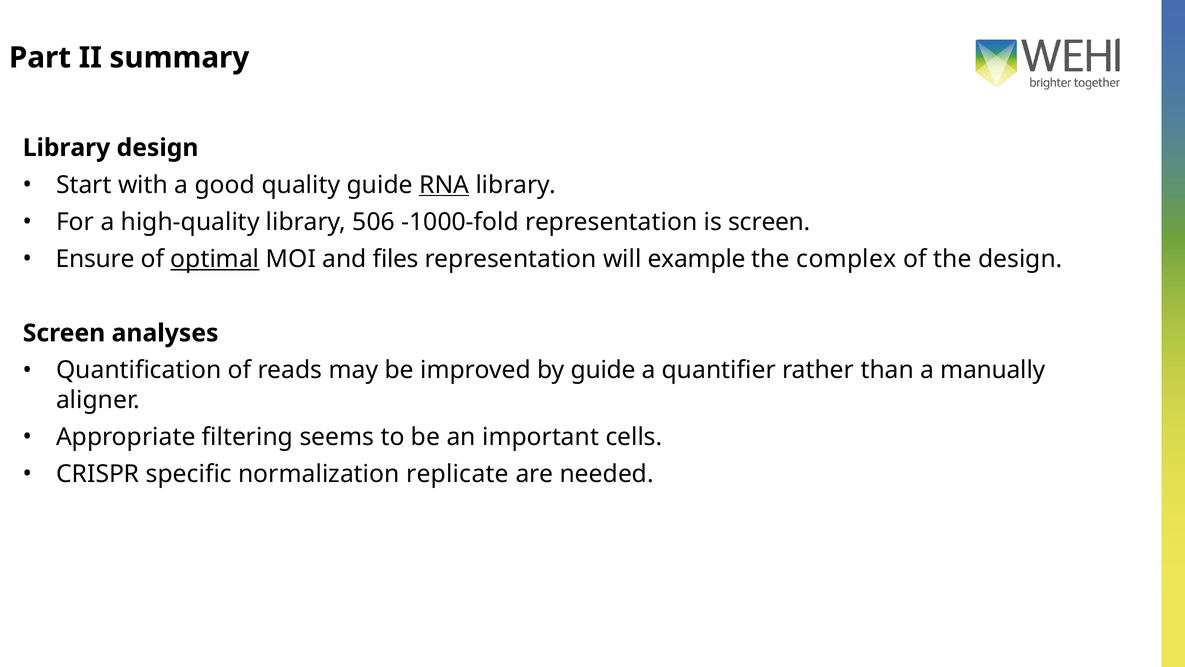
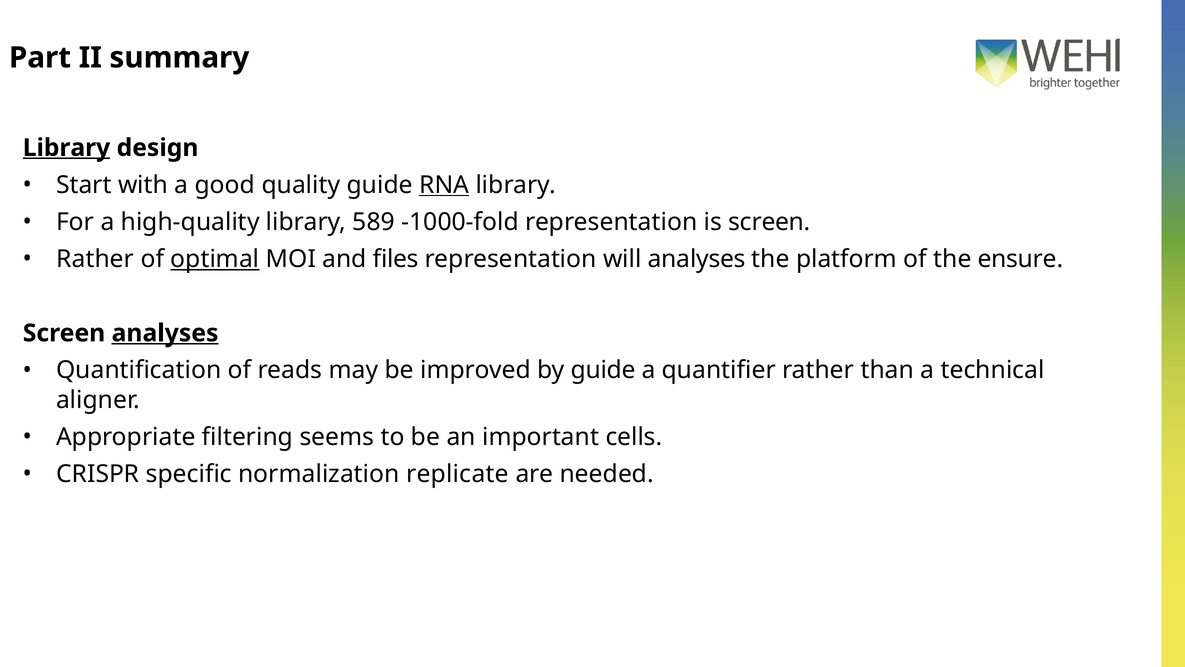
Library underline: none -> present (66, 148)
506: 506 -> 589 (374, 222)
Ensure: Ensure -> Rather (95, 259)
will example: example -> analyses (697, 259)
complex: complex -> platform (847, 259)
the design: design -> ensure (1020, 259)
analyses underline: none -> present (165, 333)
manually: manually -> technical (993, 370)
